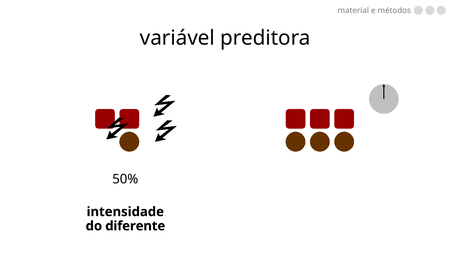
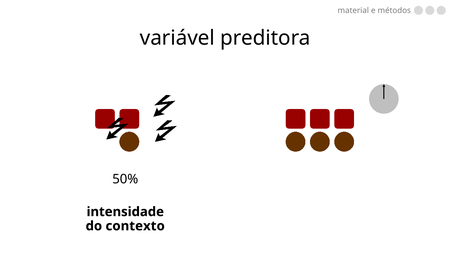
diferente: diferente -> contexto (135, 226)
